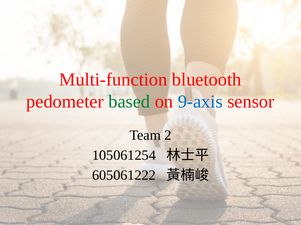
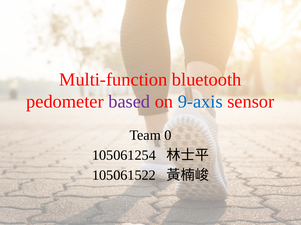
based colour: green -> purple (129, 102)
2: 2 -> 0 (168, 136)
605061222: 605061222 -> 105061522 (124, 176)
